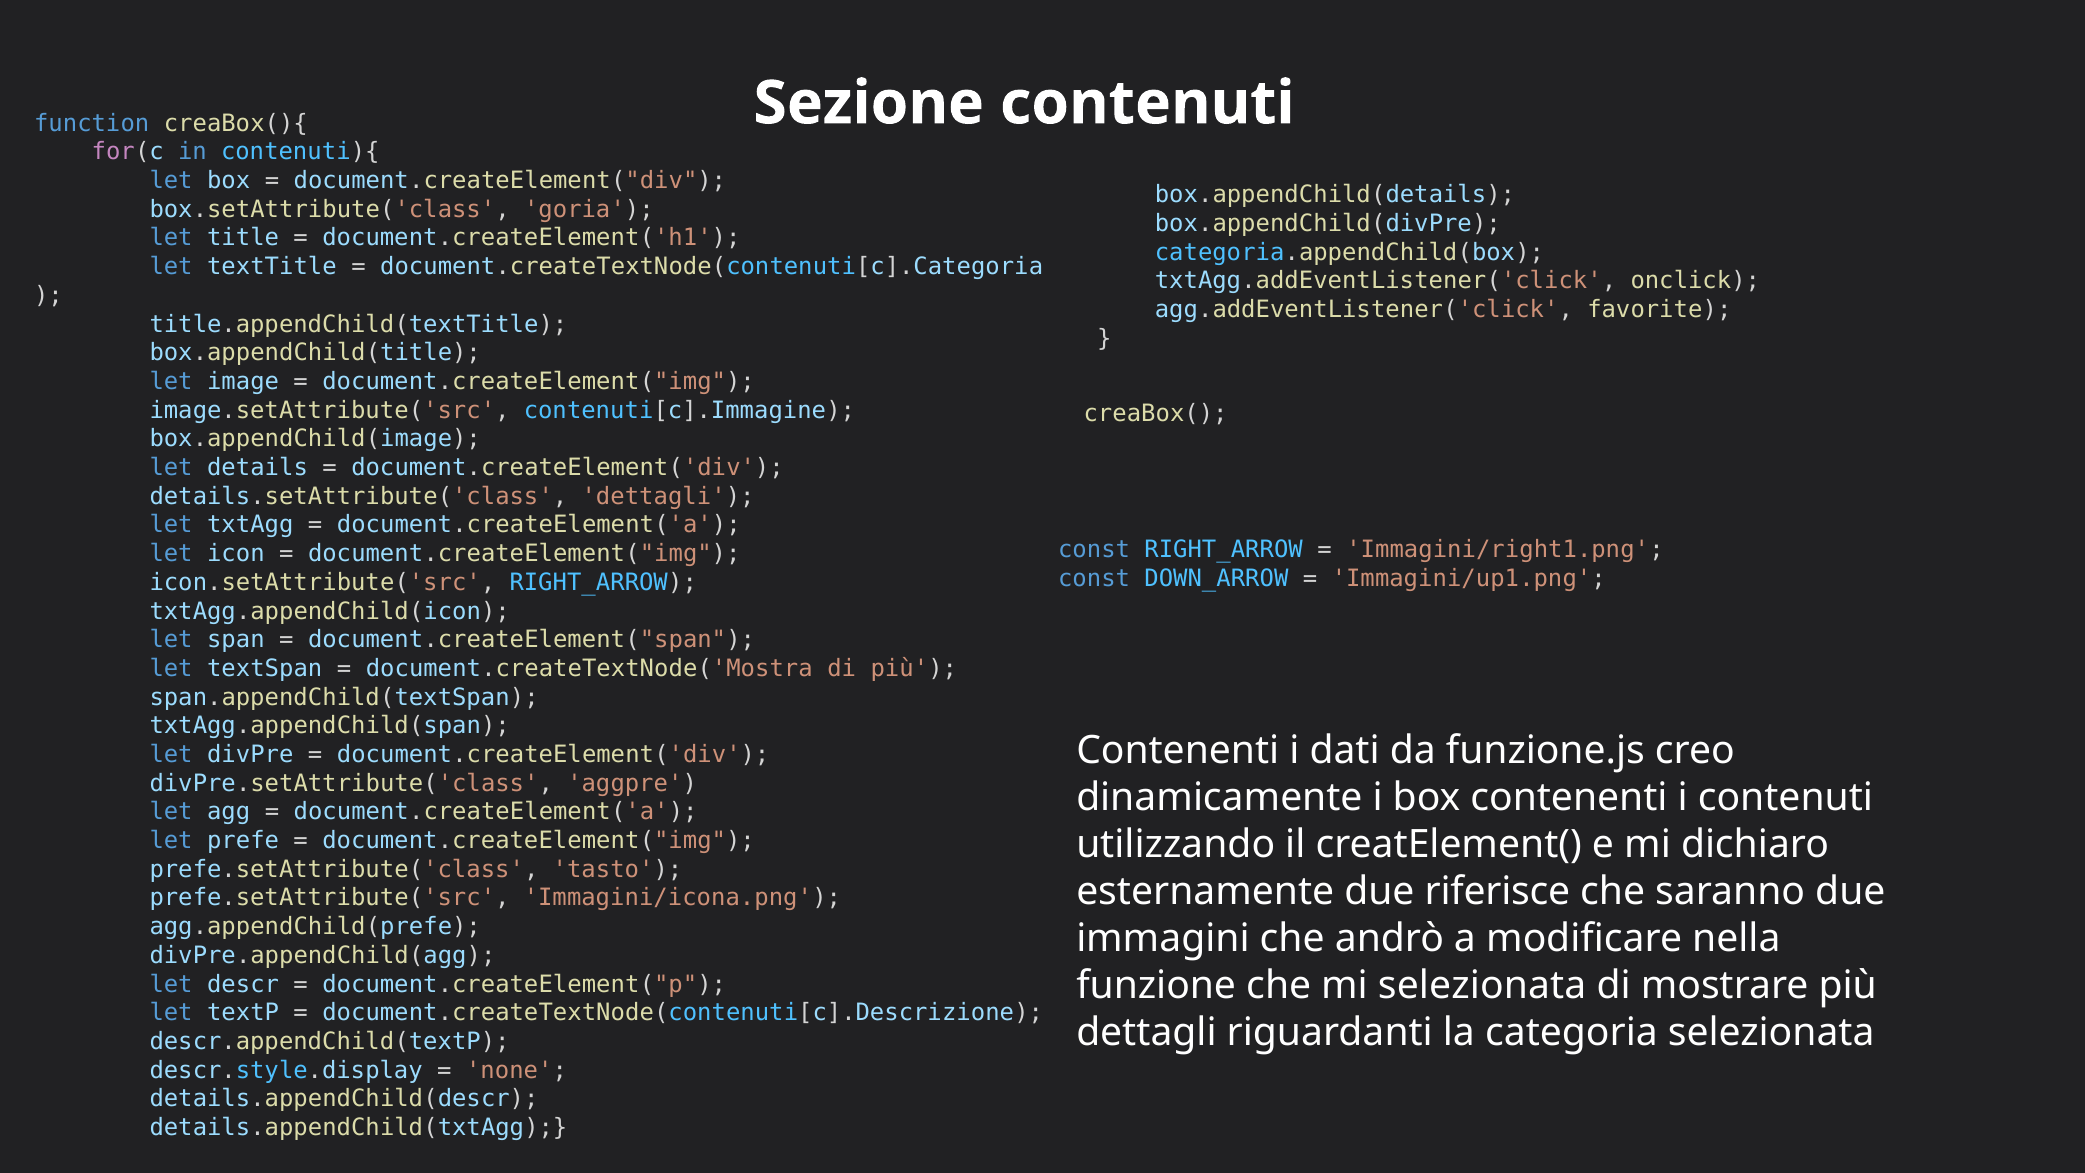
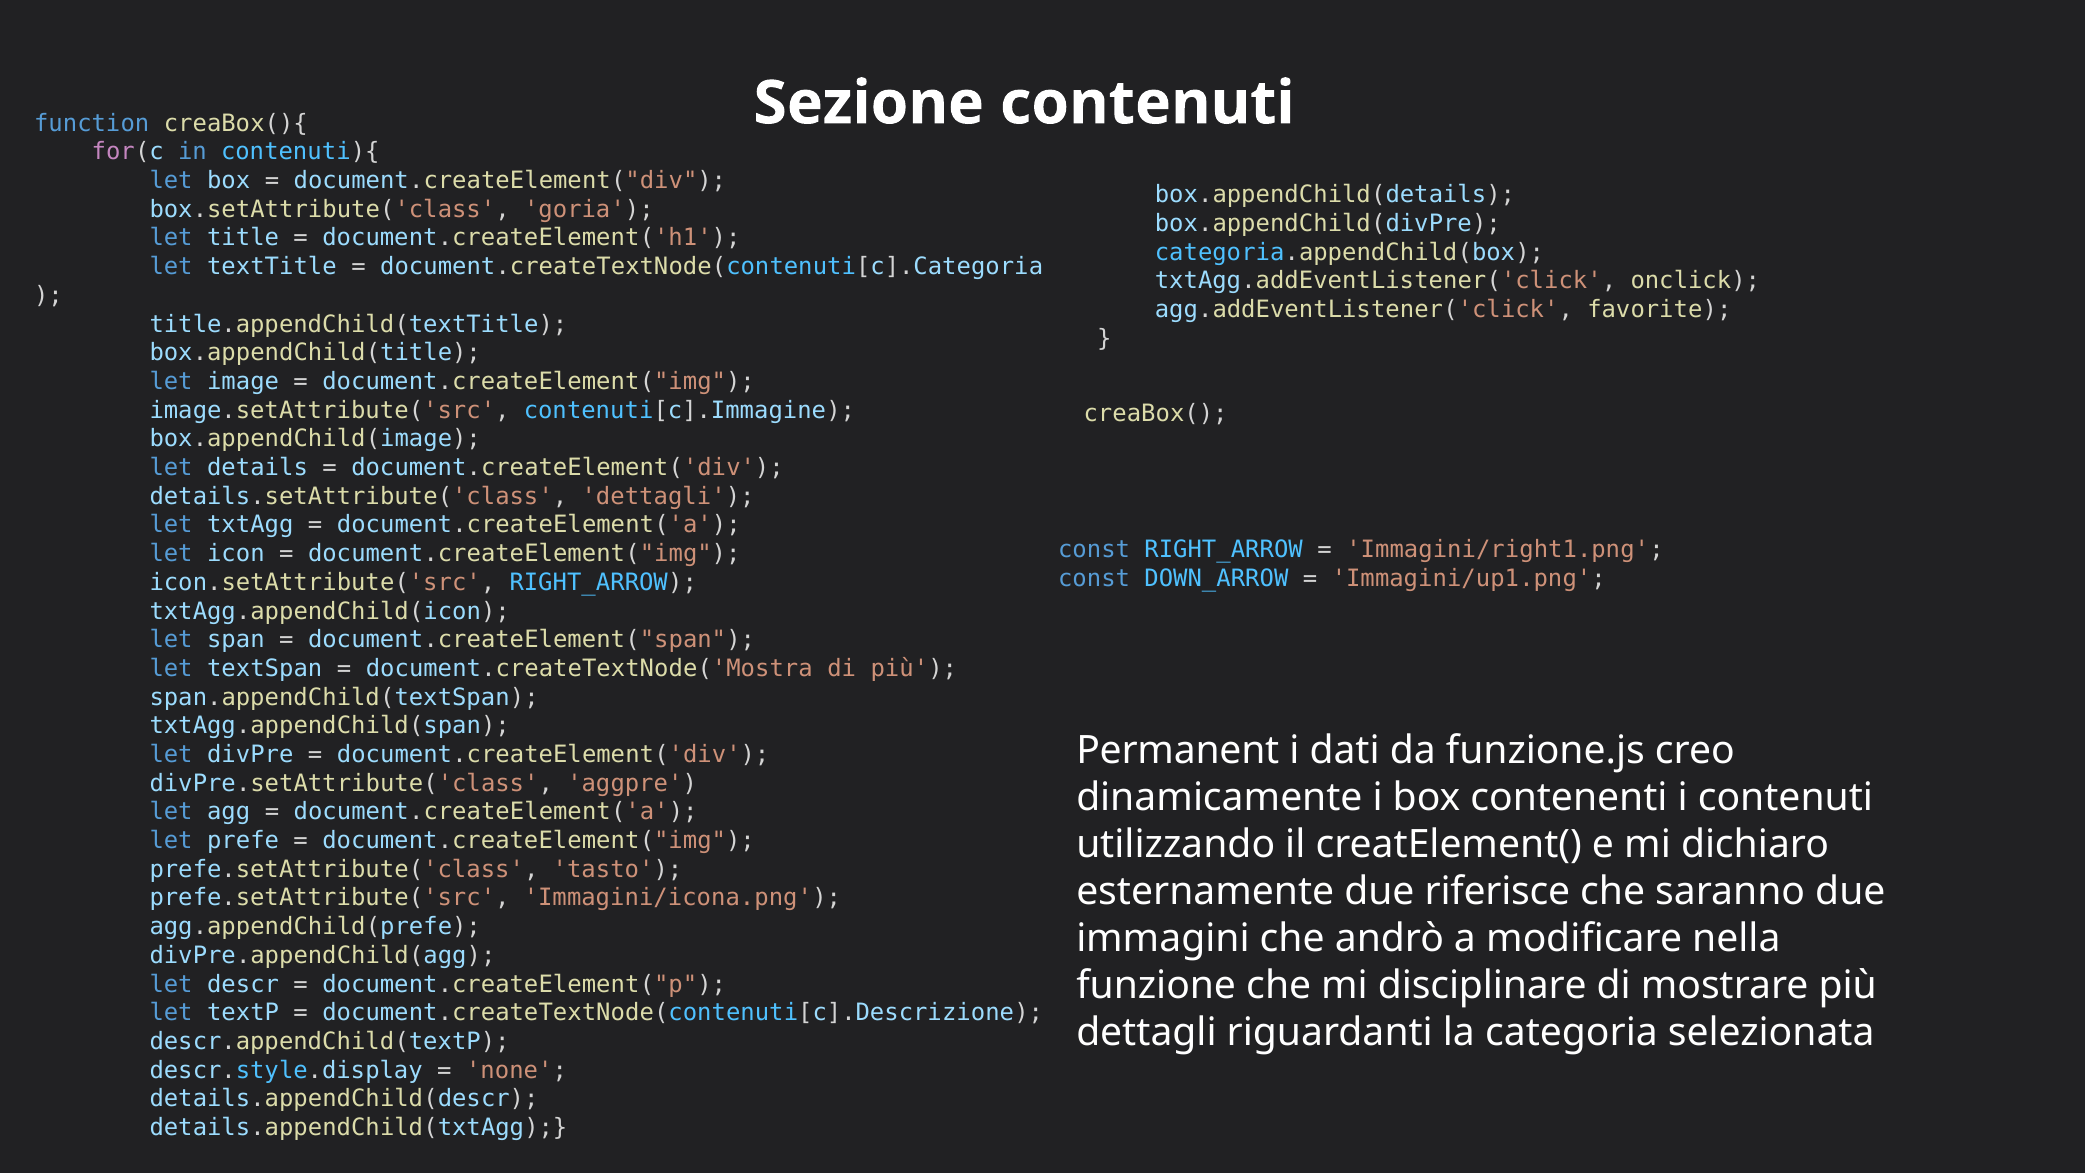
Contenenti: Contenenti -> Permanent (1178, 751)
mi selezionata: selezionata -> disciplinare (1482, 985)
